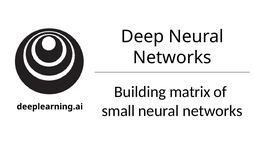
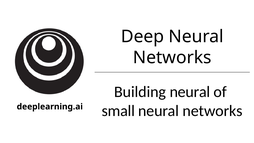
Building matrix: matrix -> neural (190, 92)
